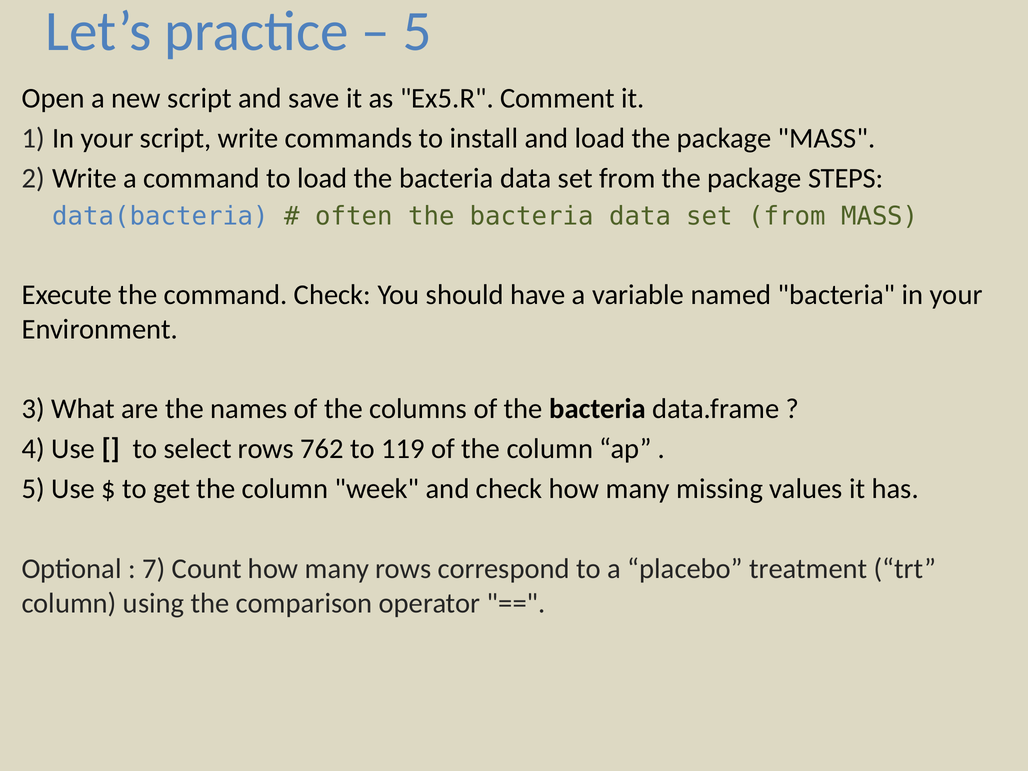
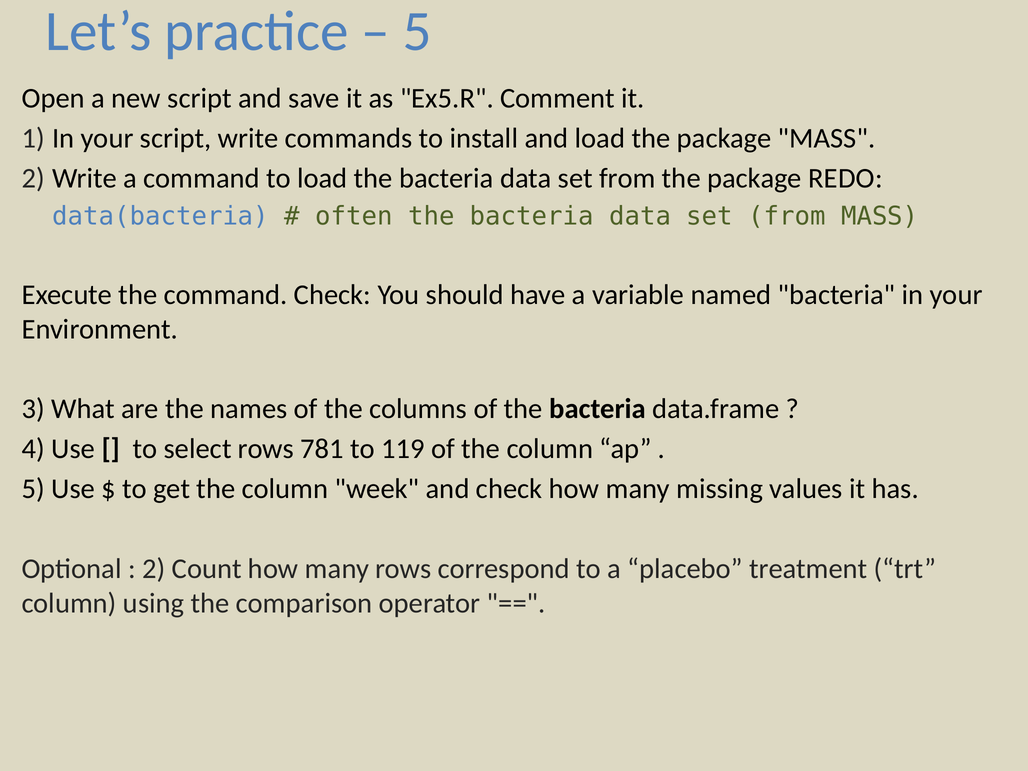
STEPS: STEPS -> REDO (845, 178)
762: 762 -> 781 (322, 449)
7: 7 -> 2 (154, 569)
